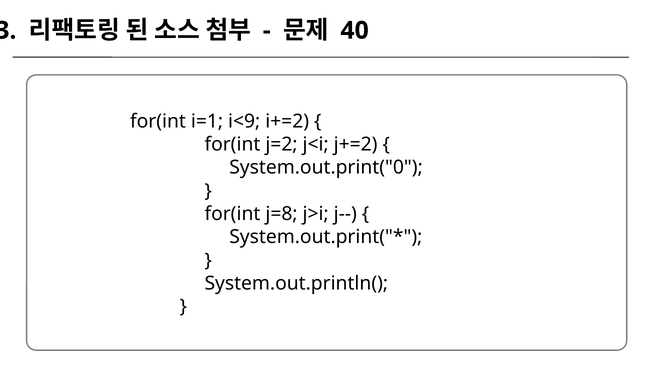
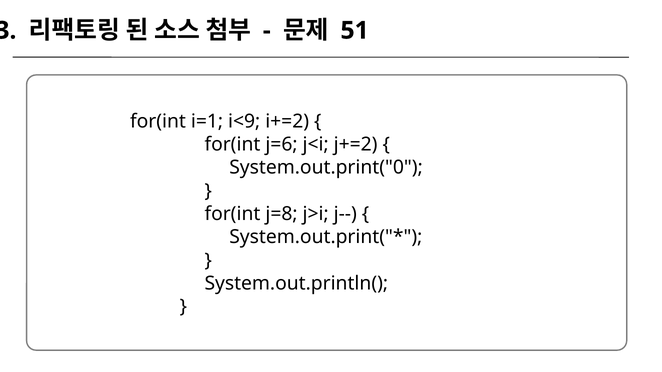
40: 40 -> 51 (355, 31)
j=2: j=2 -> j=6 (282, 145)
